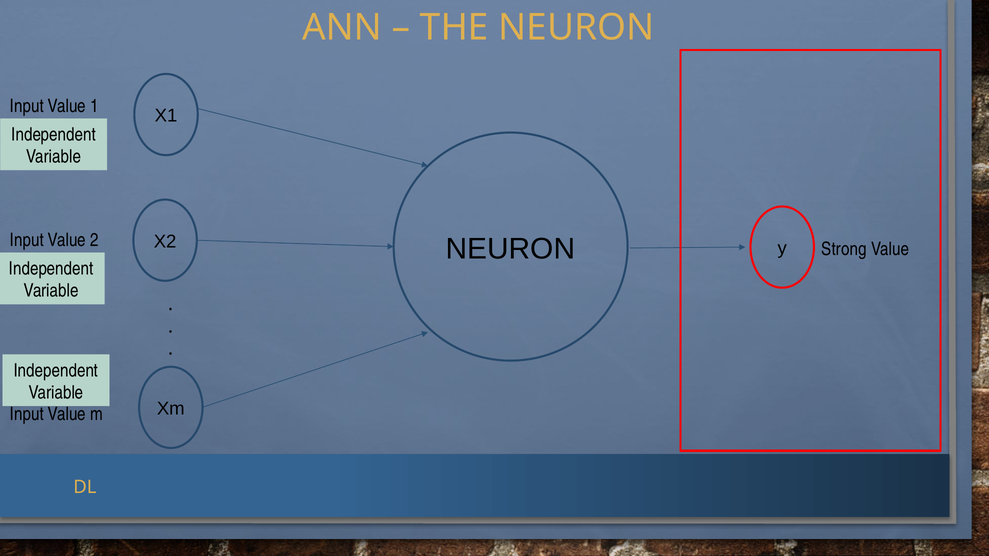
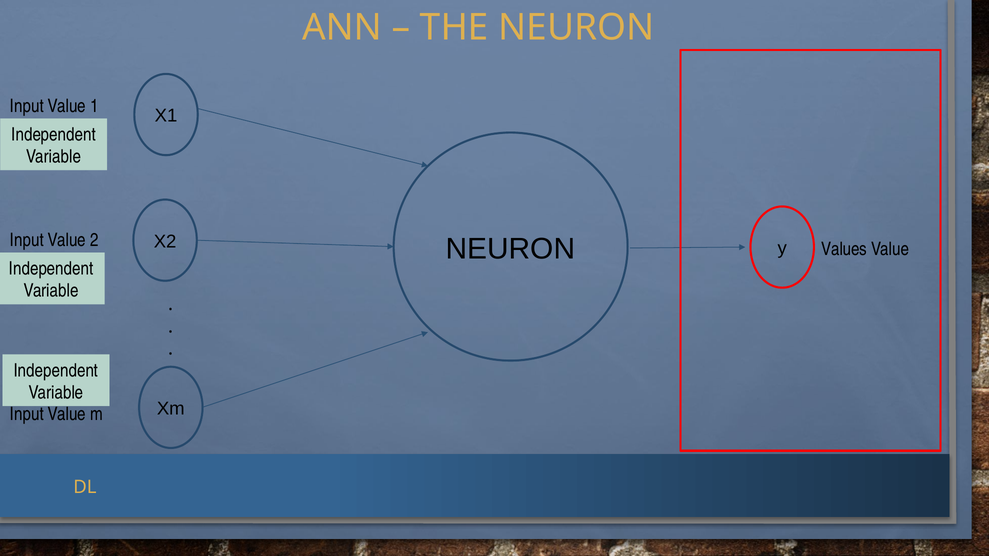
Strong: Strong -> Values (844, 249)
